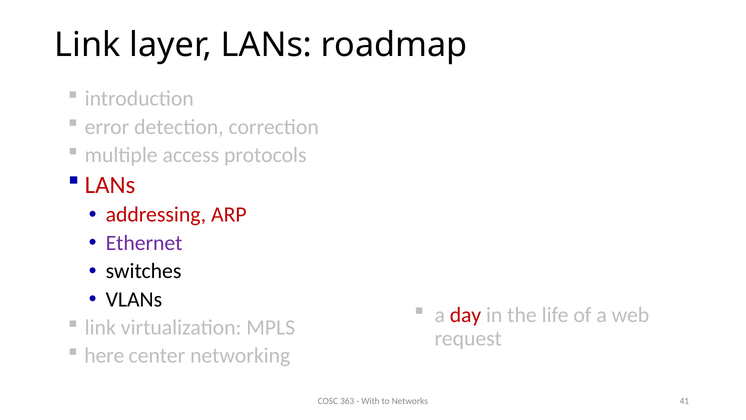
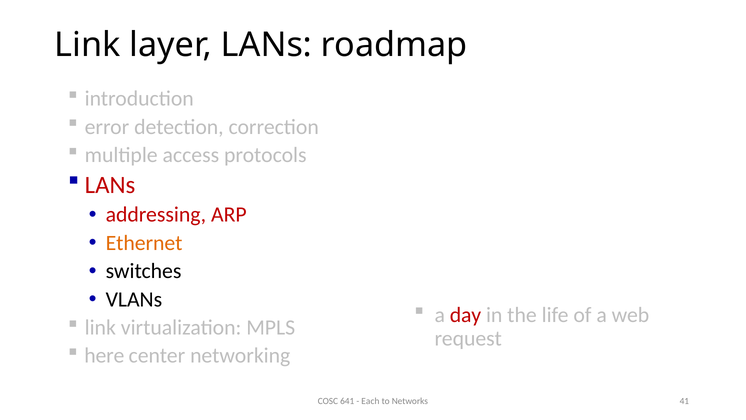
Ethernet colour: purple -> orange (144, 243)
363: 363 -> 641 (347, 401)
With: With -> Each (370, 401)
